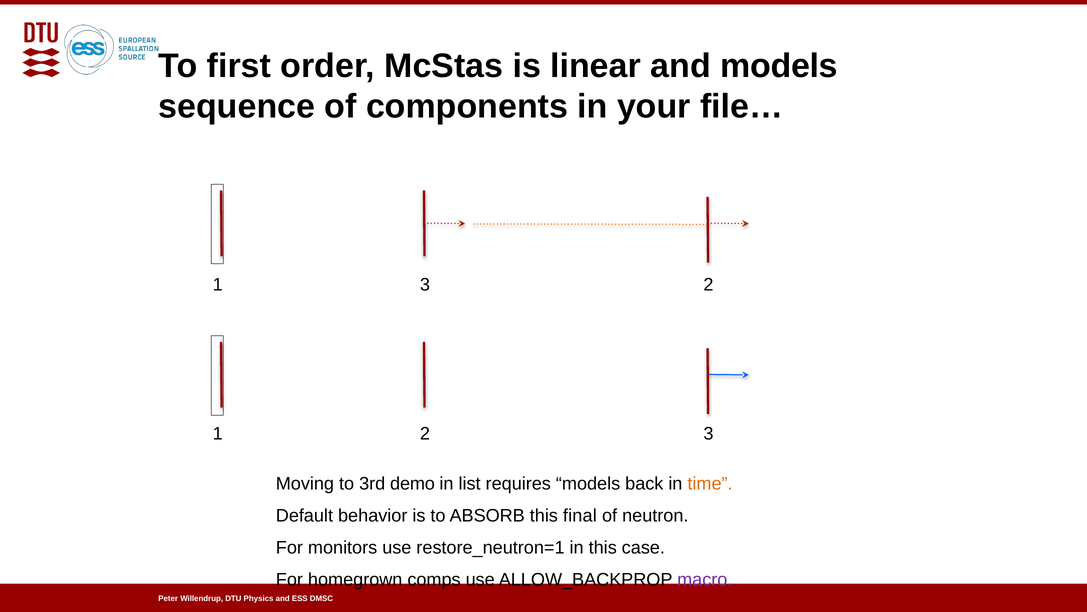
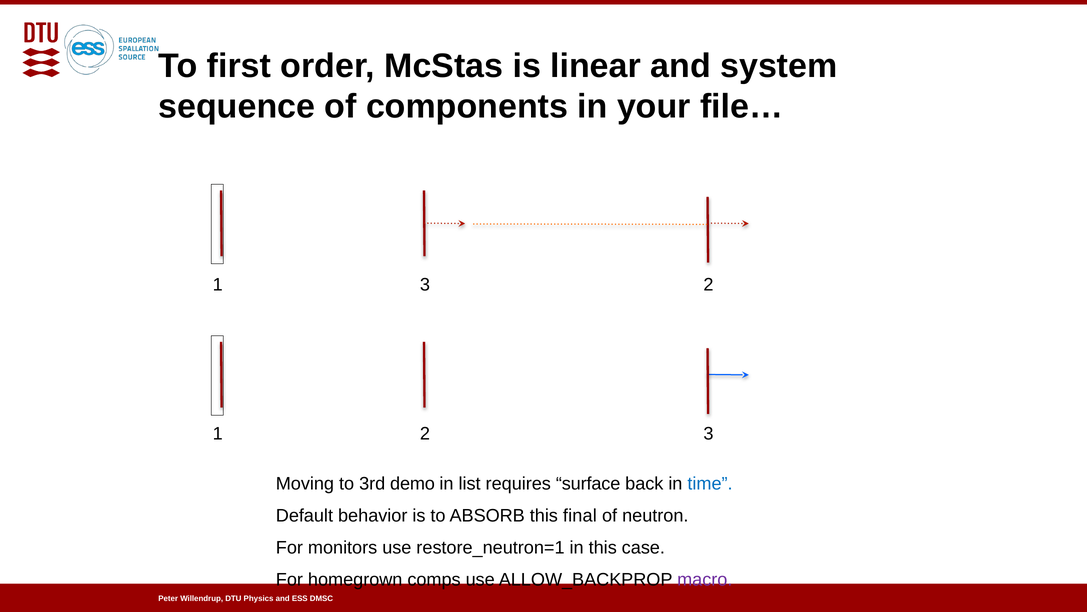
and models: models -> system (779, 66)
requires models: models -> surface (588, 484)
time colour: orange -> blue (710, 484)
